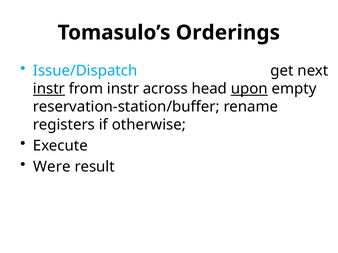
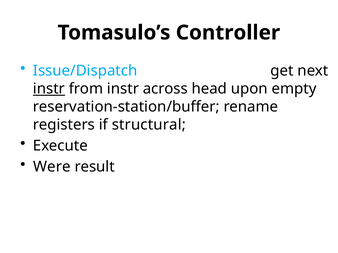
Orderings: Orderings -> Controller (228, 33)
upon underline: present -> none (249, 89)
otherwise: otherwise -> structural (149, 125)
